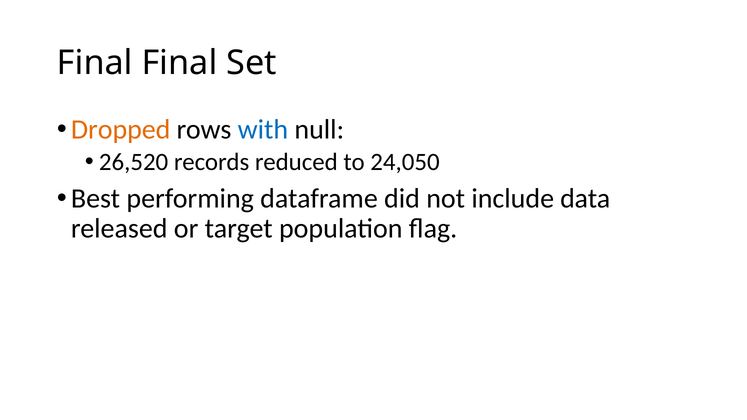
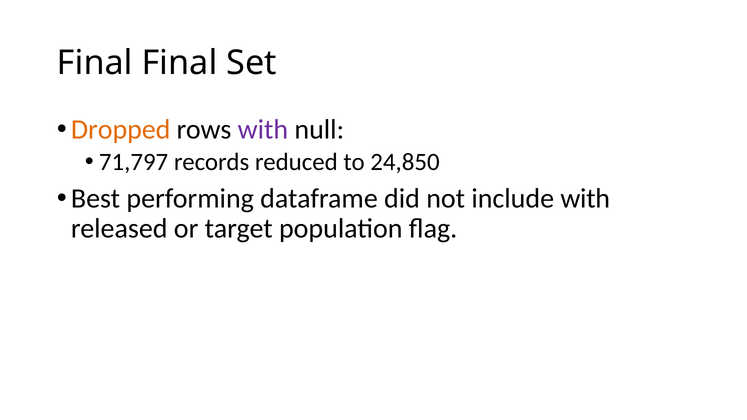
with colour: blue -> purple (263, 130)
26,520: 26,520 -> 71,797 (134, 162)
24,050: 24,050 -> 24,850 (405, 162)
include data: data -> with (585, 198)
